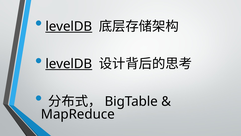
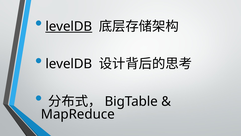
levelDB underline: present -> none (69, 64)
